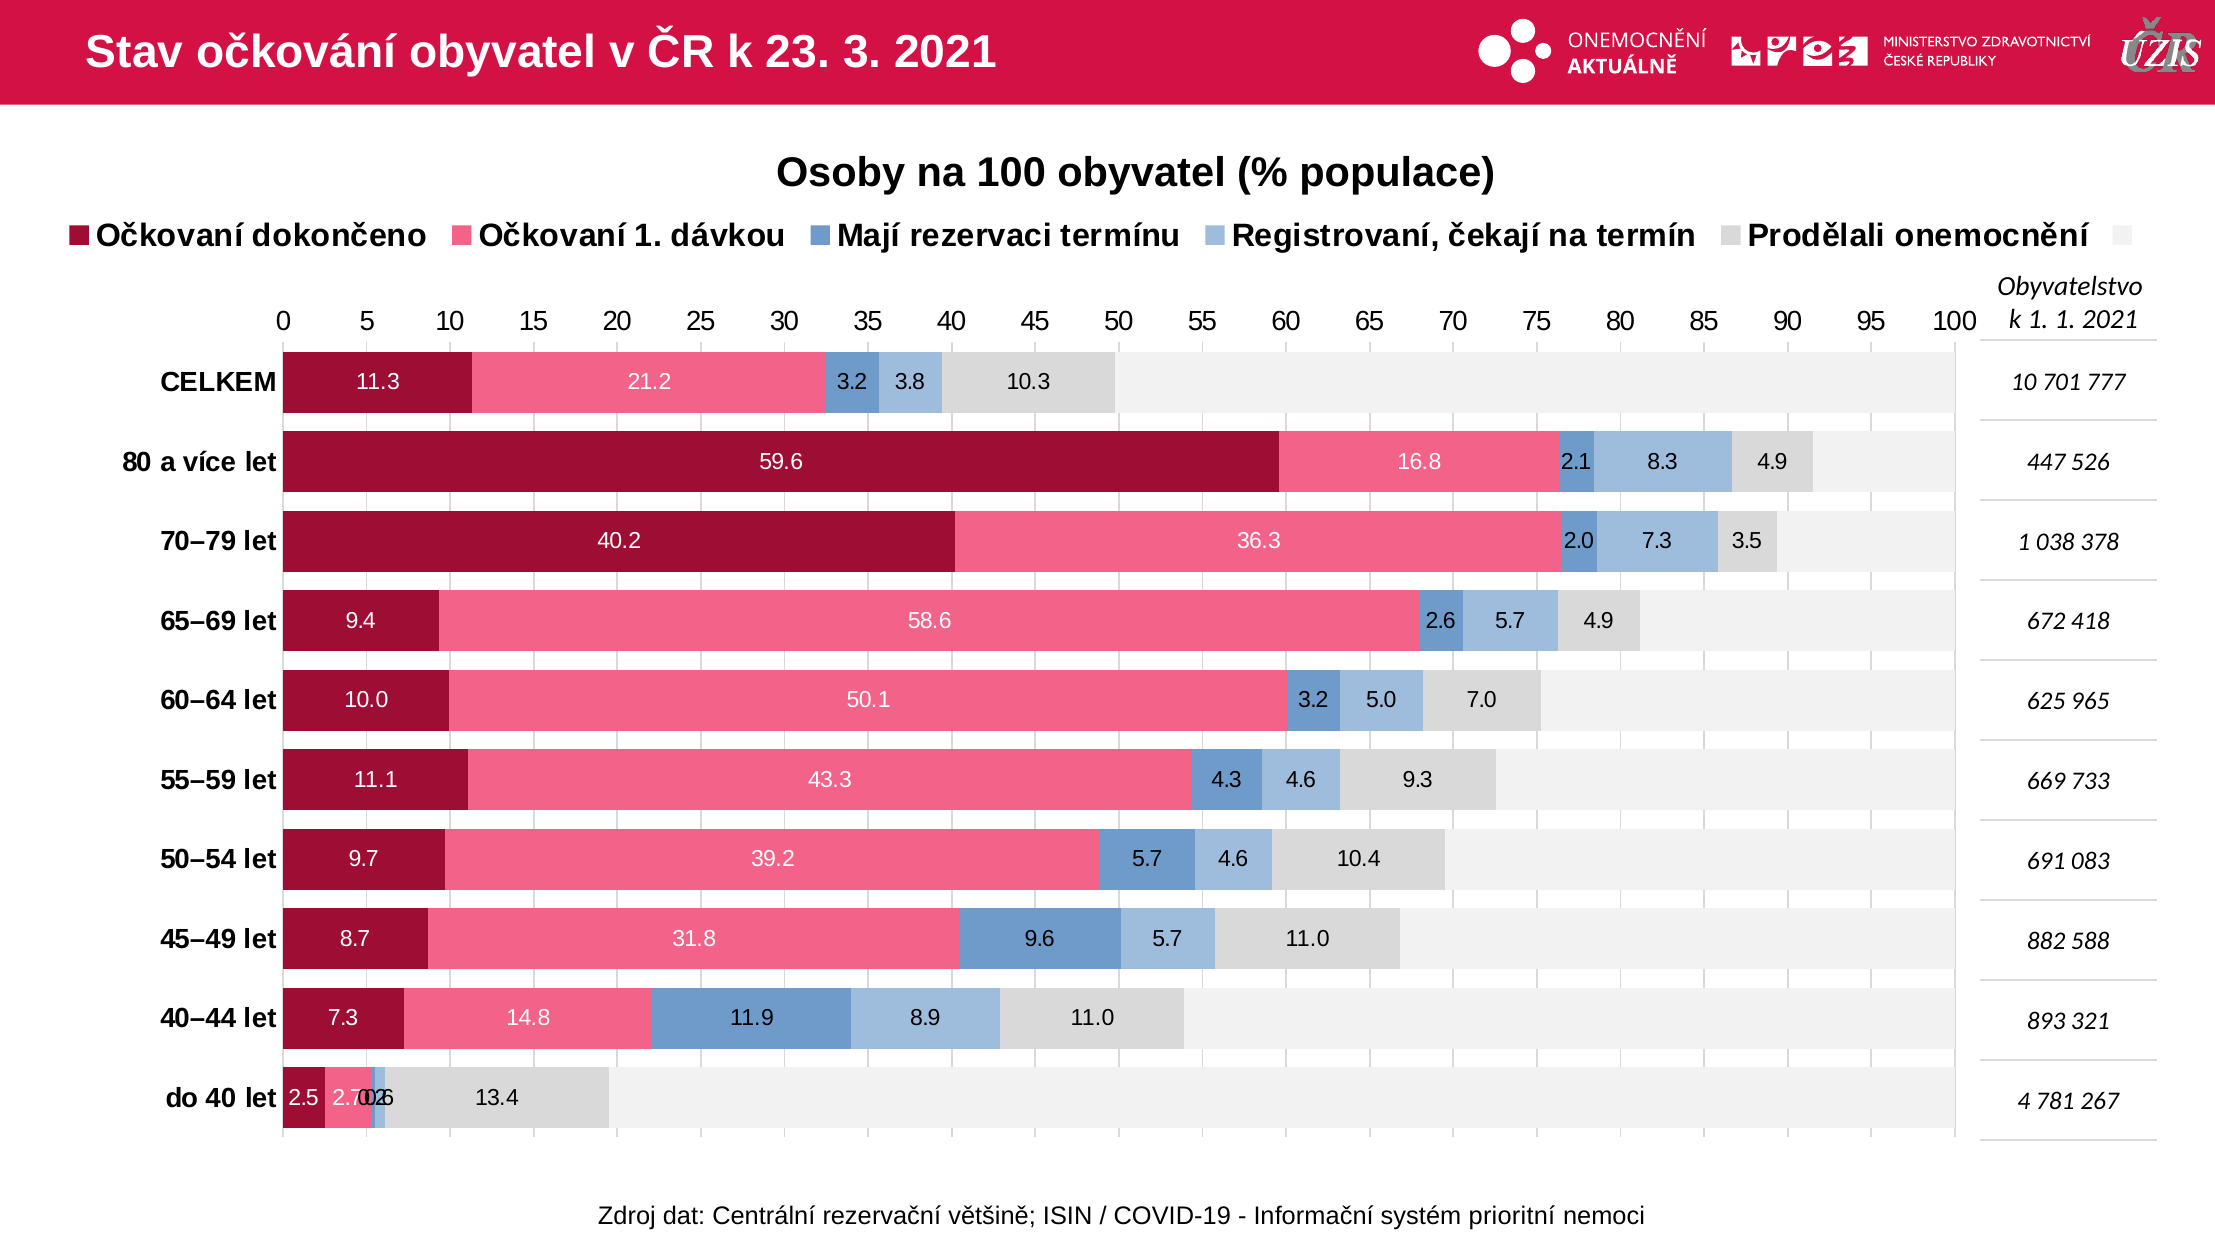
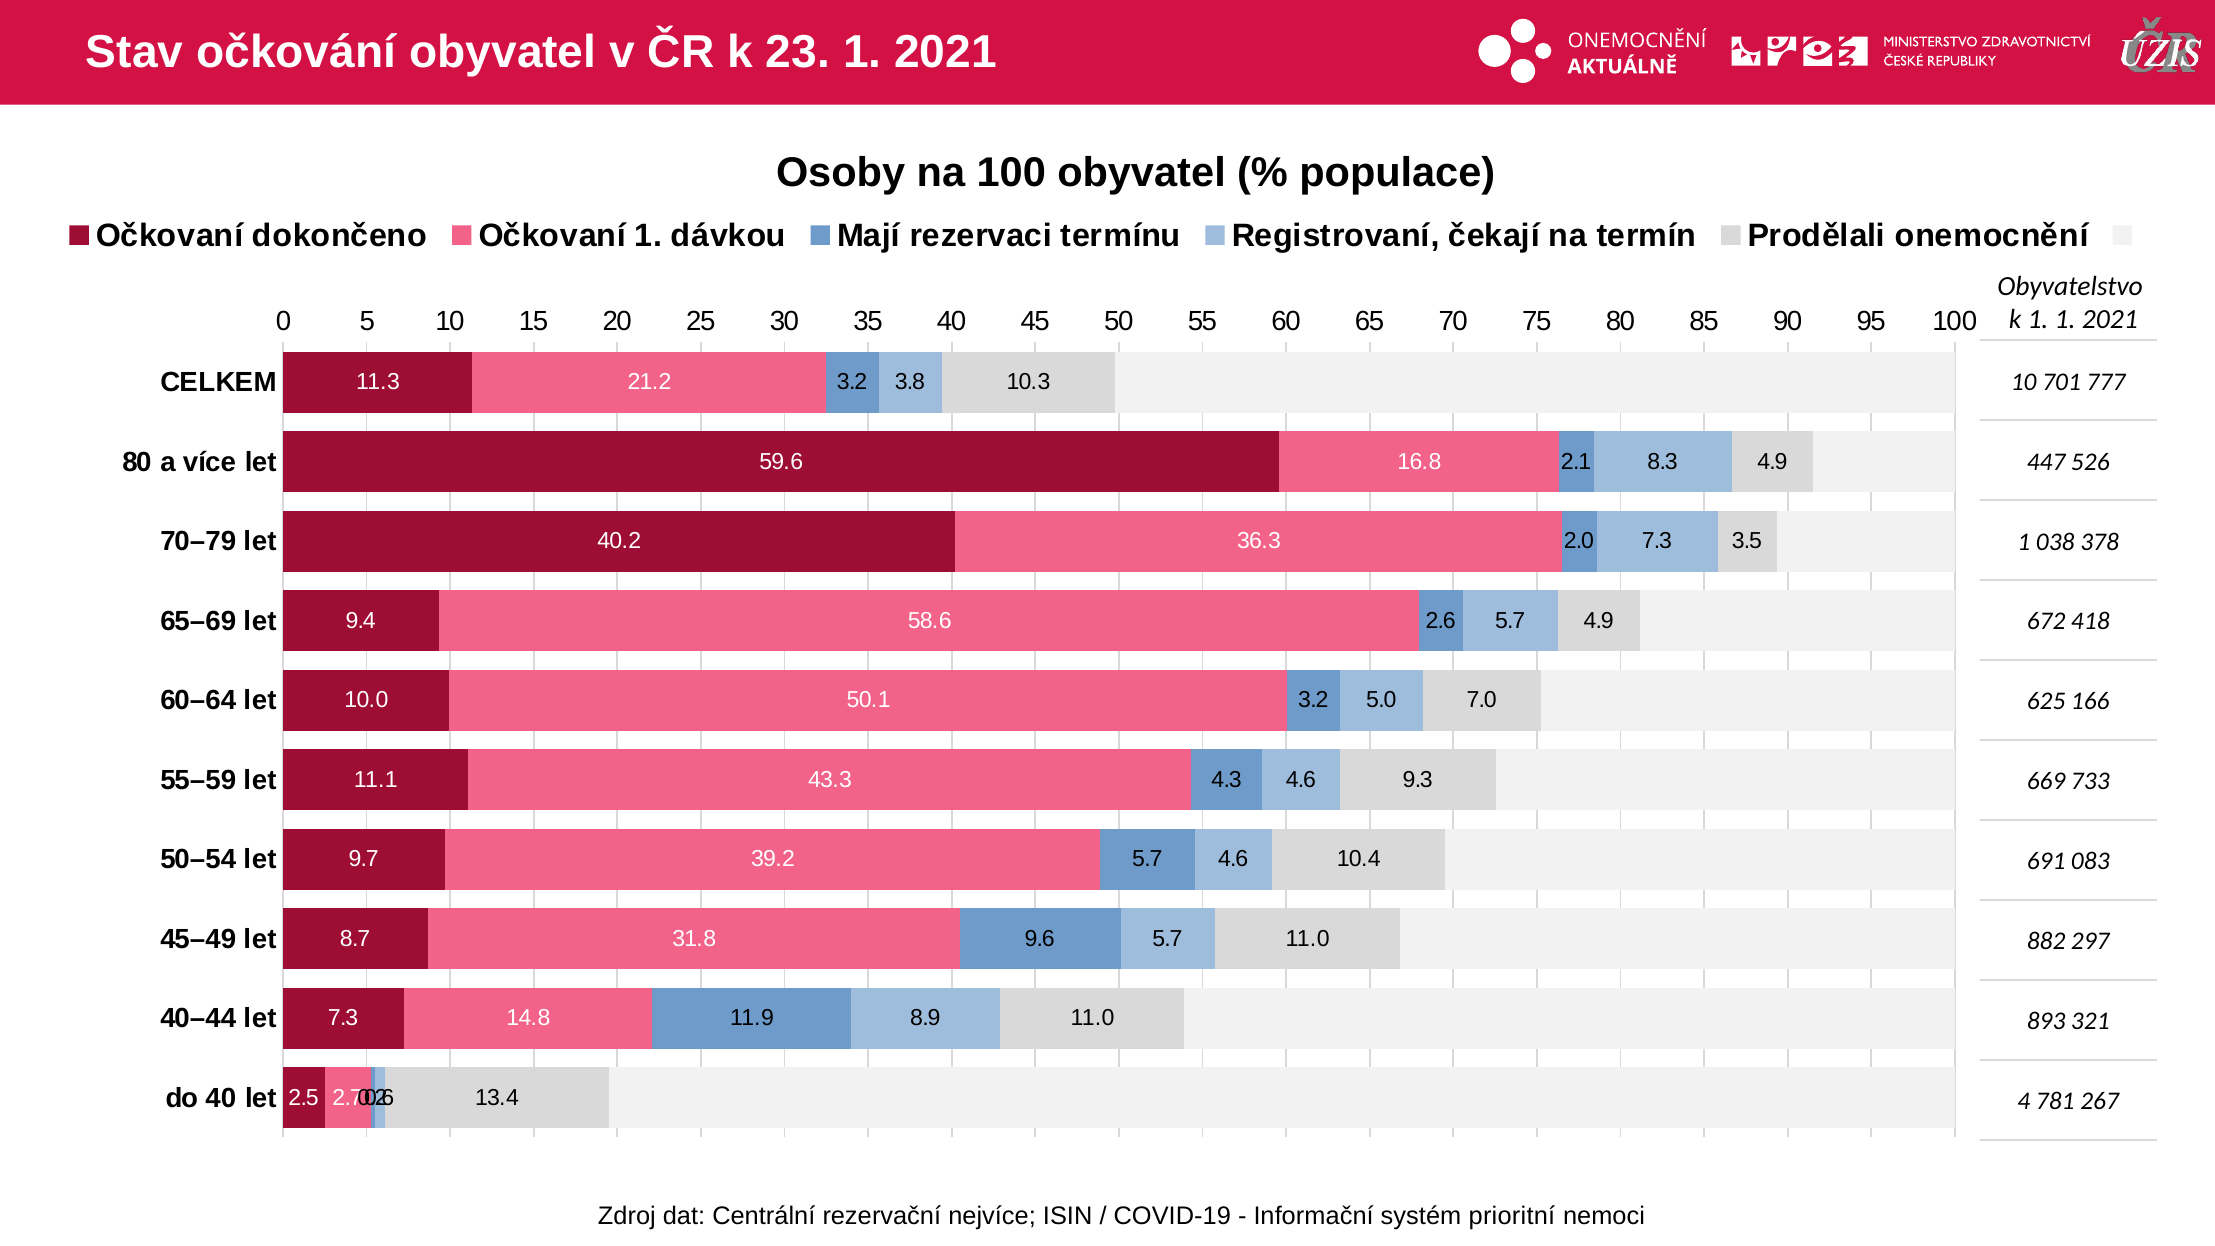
23 3: 3 -> 1 (862, 52)
965: 965 -> 166 (2090, 702)
588: 588 -> 297 (2090, 942)
většině: většině -> nejvíce (992, 1216)
